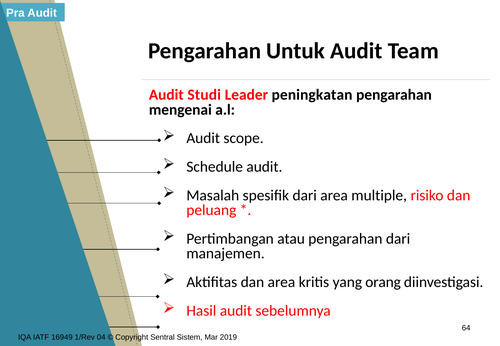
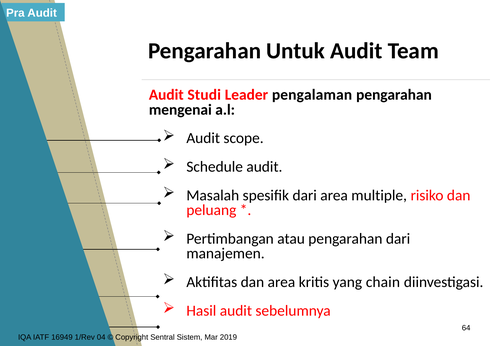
peningkatan: peningkatan -> pengalaman (312, 95)
orang: orang -> chain (383, 282)
